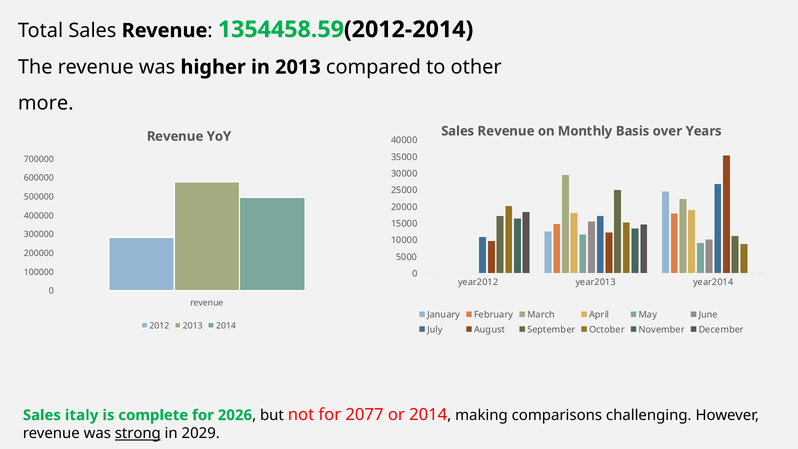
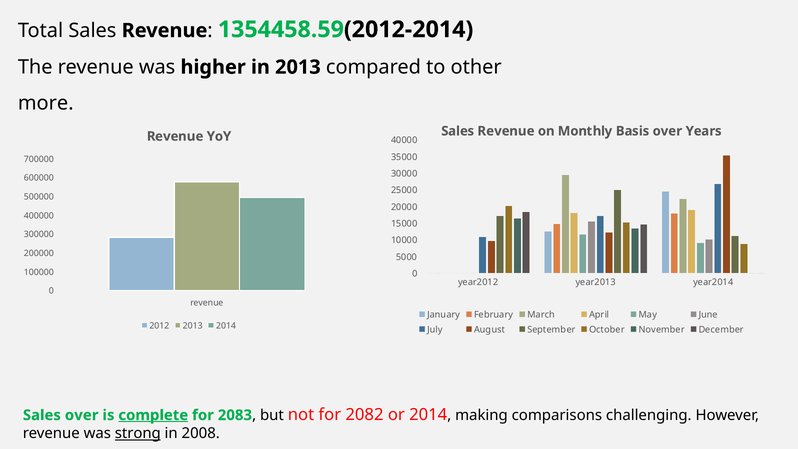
Sales italy: italy -> over (82, 415)
complete underline: none -> present (153, 415)
2026: 2026 -> 2083 (235, 415)
2077: 2077 -> 2082 (364, 415)
2029: 2029 -> 2008 (201, 433)
